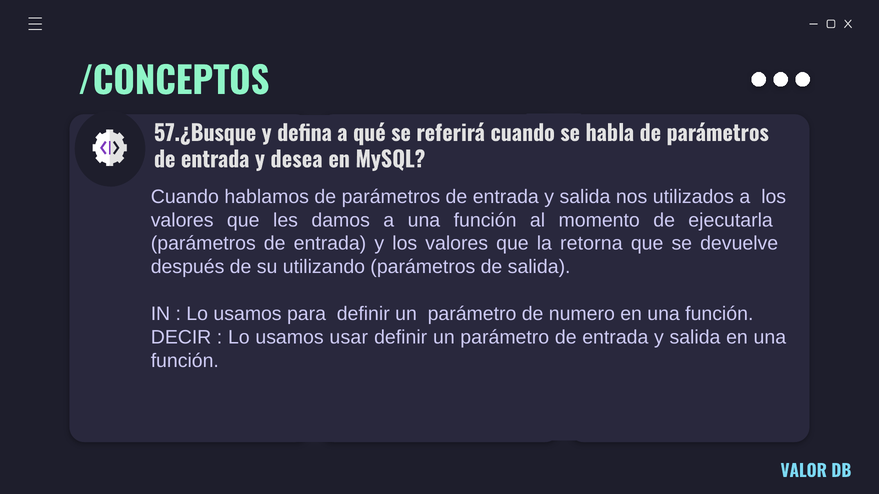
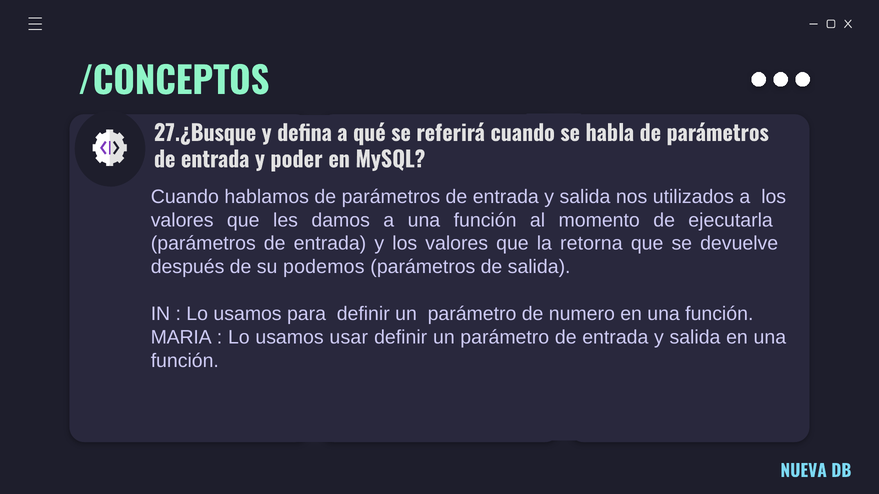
57.¿Busque: 57.¿Busque -> 27.¿Busque (205, 134)
desea: desea -> poder (297, 160)
utilizando: utilizando -> podemos (324, 267)
DECIR: DECIR -> MARIA (181, 337)
VALOR: VALOR -> NUEVA (804, 472)
